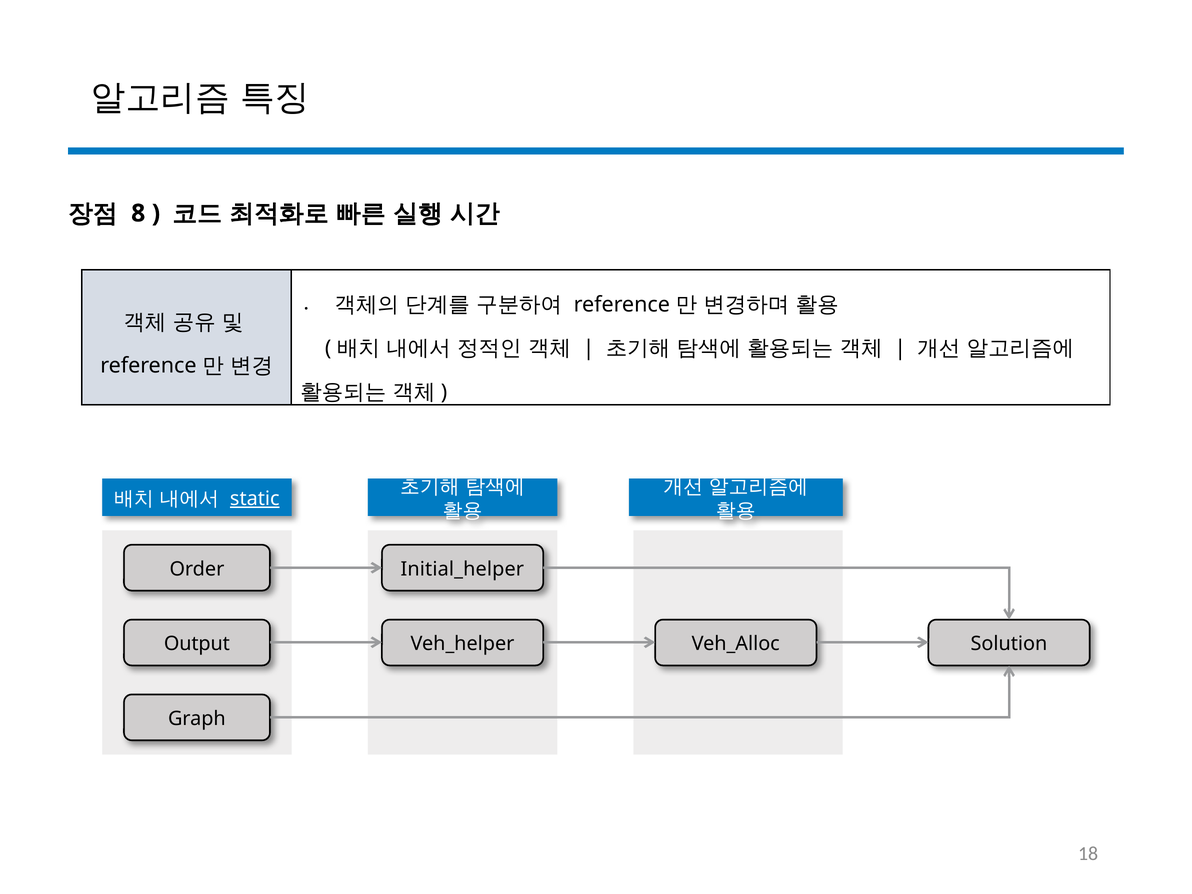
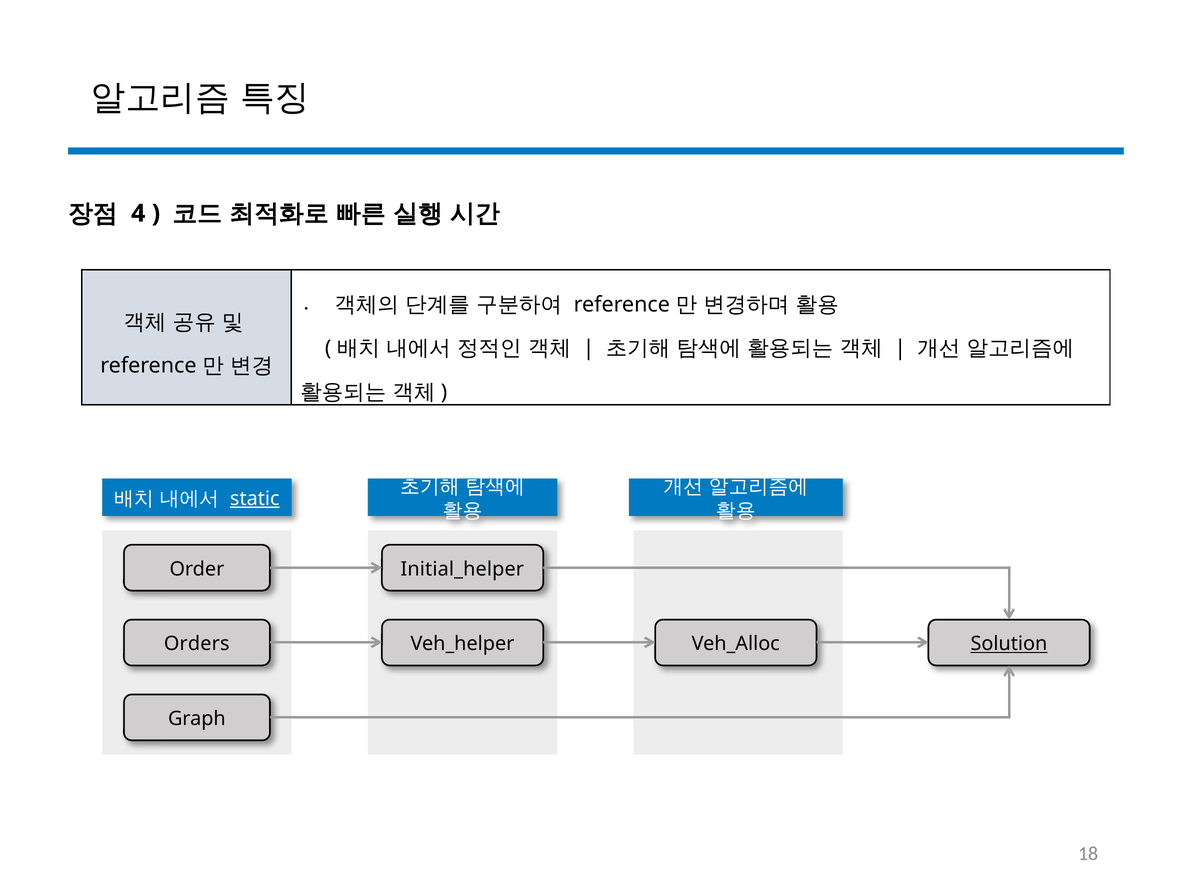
8: 8 -> 4 (138, 213)
Output: Output -> Orders (197, 644)
Solution underline: none -> present (1009, 644)
